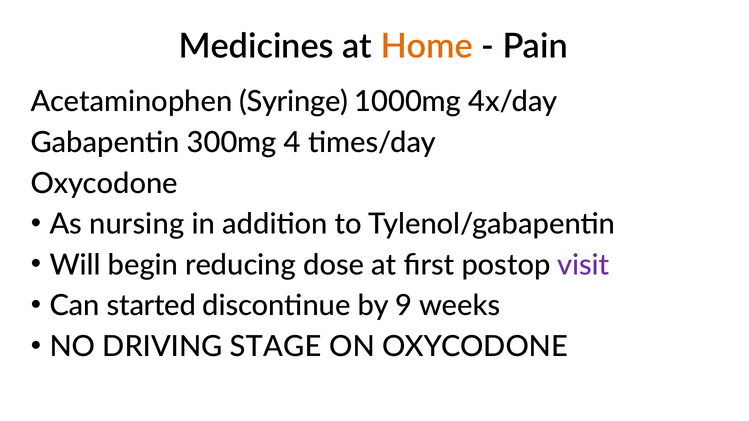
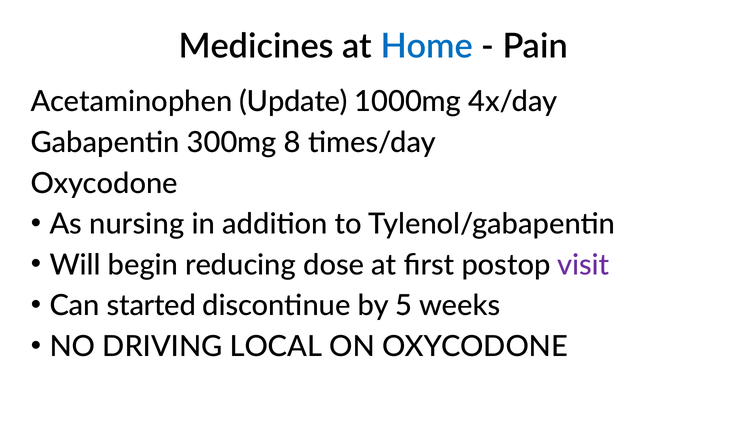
Home colour: orange -> blue (427, 46)
Syringe: Syringe -> Update (294, 102)
4: 4 -> 8 (292, 143)
9: 9 -> 5 (404, 306)
STAGE: STAGE -> LOCAL (276, 347)
